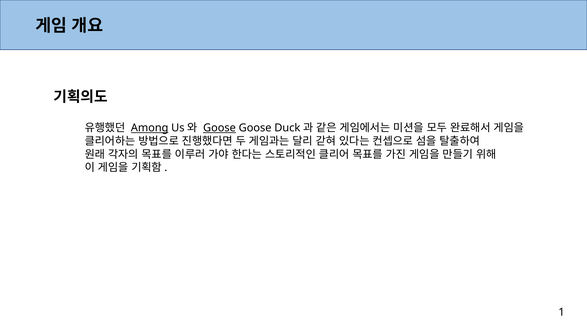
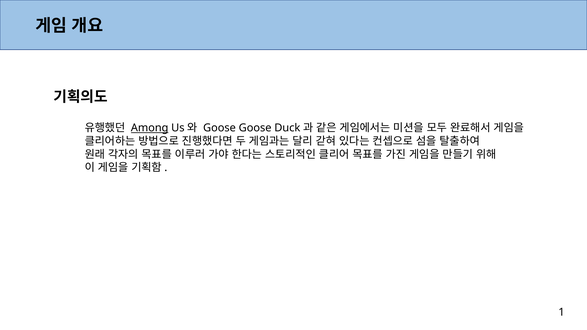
Goose underline: present -> none (219, 128)
